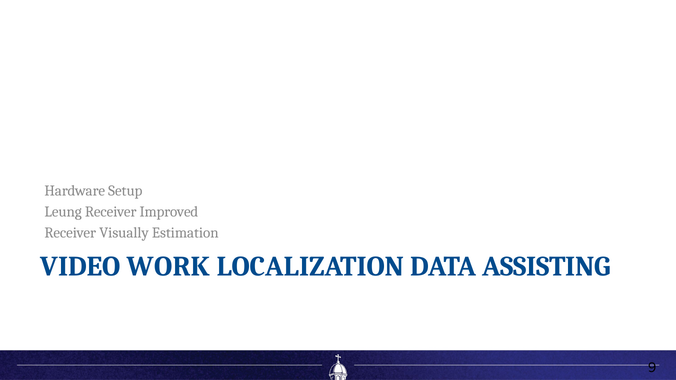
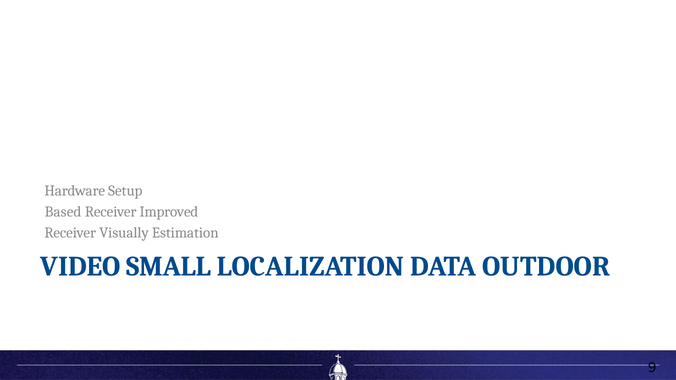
Leung: Leung -> Based (63, 212)
WORK: WORK -> SMALL (169, 267)
ASSISTING: ASSISTING -> OUTDOOR (546, 267)
